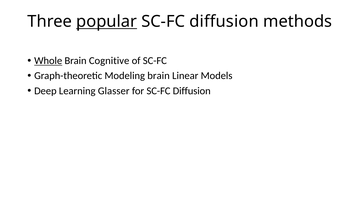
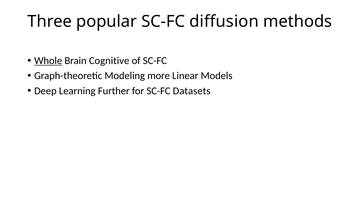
popular underline: present -> none (107, 22)
Modeling brain: brain -> more (159, 76)
Glasser: Glasser -> Further (114, 91)
for SC-FC Diffusion: Diffusion -> Datasets (192, 91)
